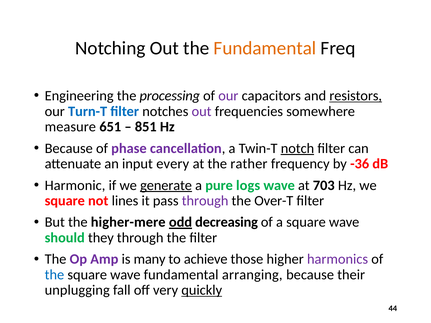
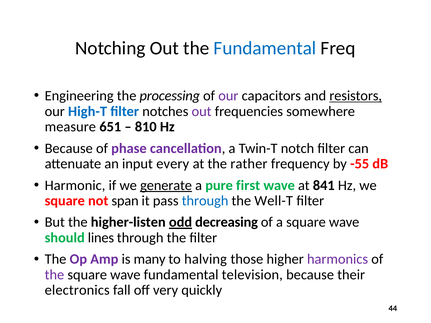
Fundamental colour: orange -> blue (265, 48)
Turn-T: Turn-T -> High-T (88, 111)
851: 851 -> 810 (146, 127)
notch underline: present -> none (298, 148)
-36: -36 -> -55 (360, 164)
logs: logs -> first (248, 185)
703: 703 -> 841 (324, 185)
lines: lines -> span (125, 201)
through colour: purple -> blue (205, 201)
Over-T: Over-T -> Well-T (274, 201)
higher-mere: higher-mere -> higher-listen (128, 222)
they: they -> lines (101, 238)
achieve: achieve -> halving (206, 259)
the colour: blue -> purple (54, 275)
arranging: arranging -> television (252, 275)
unplugging: unplugging -> electronics (77, 290)
quickly underline: present -> none (202, 290)
